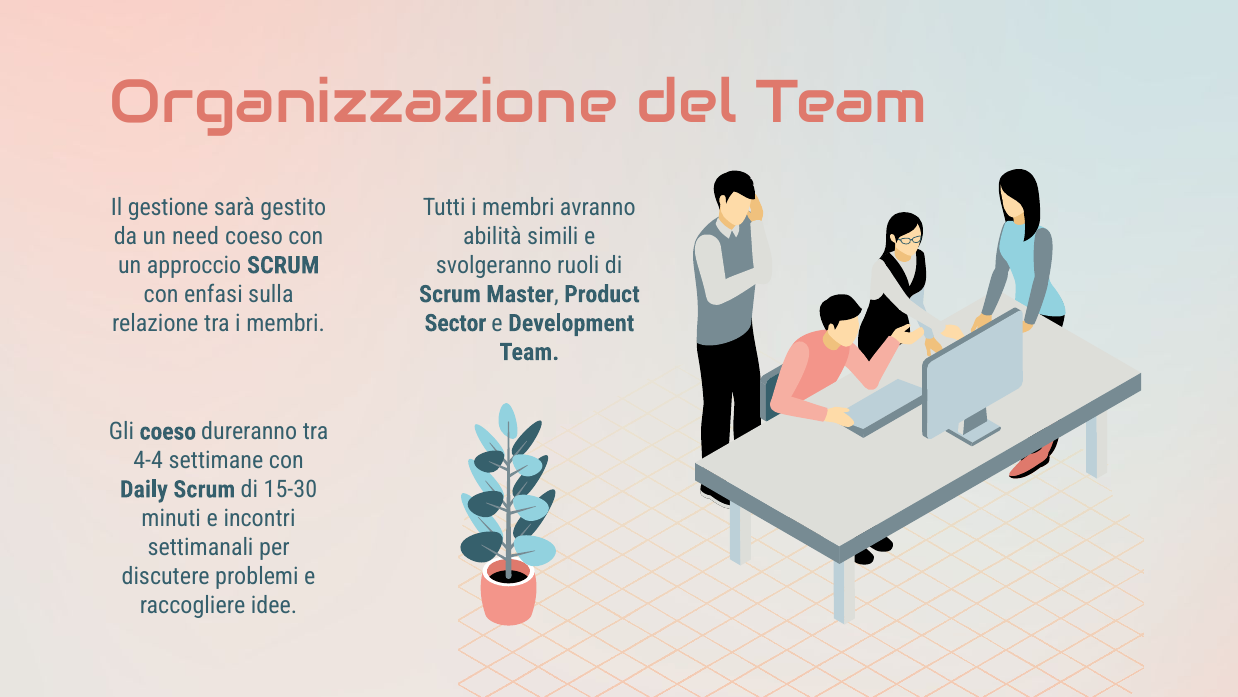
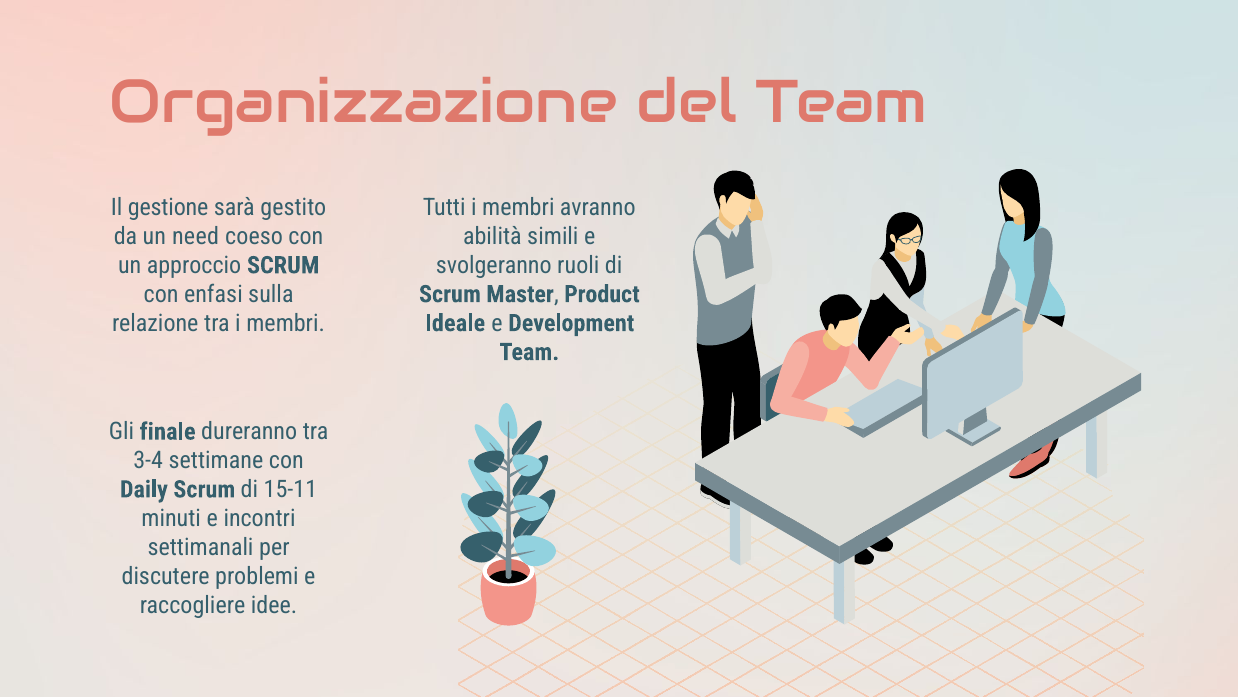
Sector: Sector -> Ideale (455, 323)
Gli coeso: coeso -> finale (168, 431)
4-4: 4-4 -> 3-4 (148, 460)
15-30: 15-30 -> 15-11 (290, 489)
